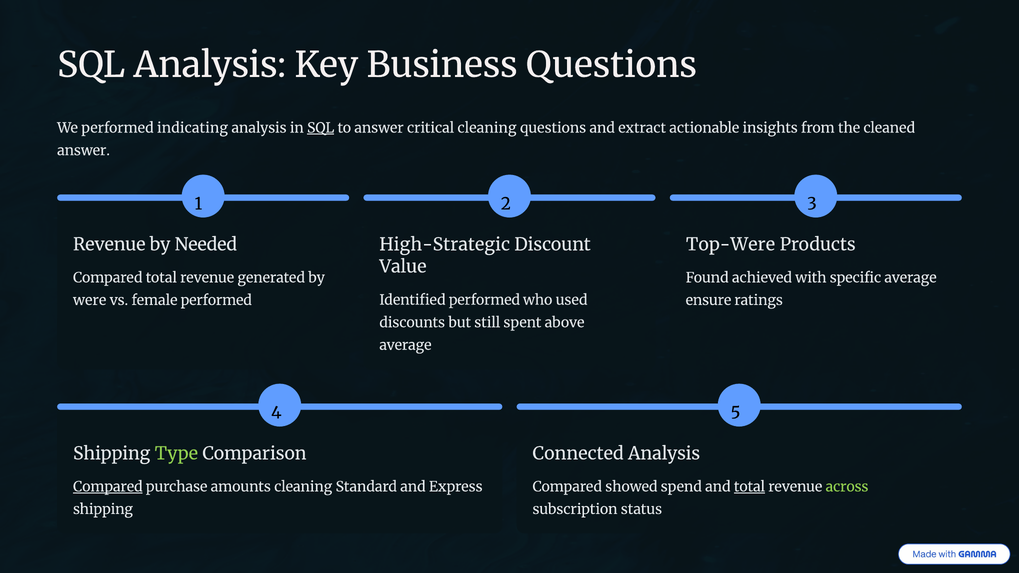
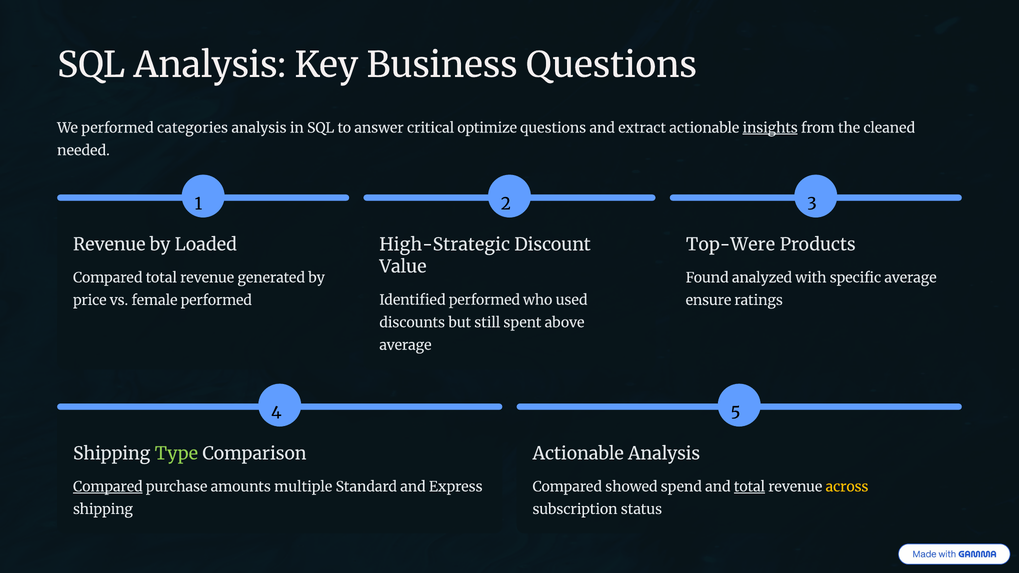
indicating: indicating -> categories (193, 128)
SQL underline: present -> none (321, 128)
critical cleaning: cleaning -> optimize (487, 128)
insights underline: none -> present (770, 128)
answer: answer -> needed (83, 151)
Needed: Needed -> Loaded (206, 245)
achieved: achieved -> analyzed (762, 278)
were: were -> price (90, 300)
Connected: Connected -> Actionable (578, 454)
amounts cleaning: cleaning -> multiple (303, 487)
across colour: light green -> yellow (847, 487)
